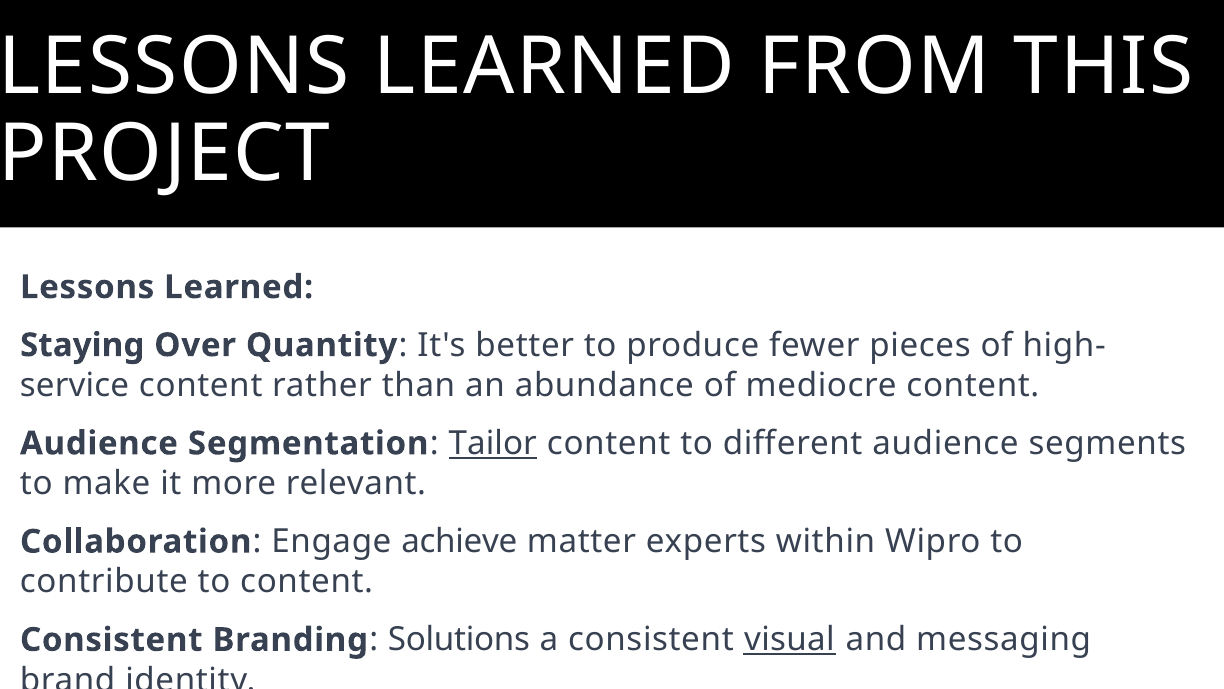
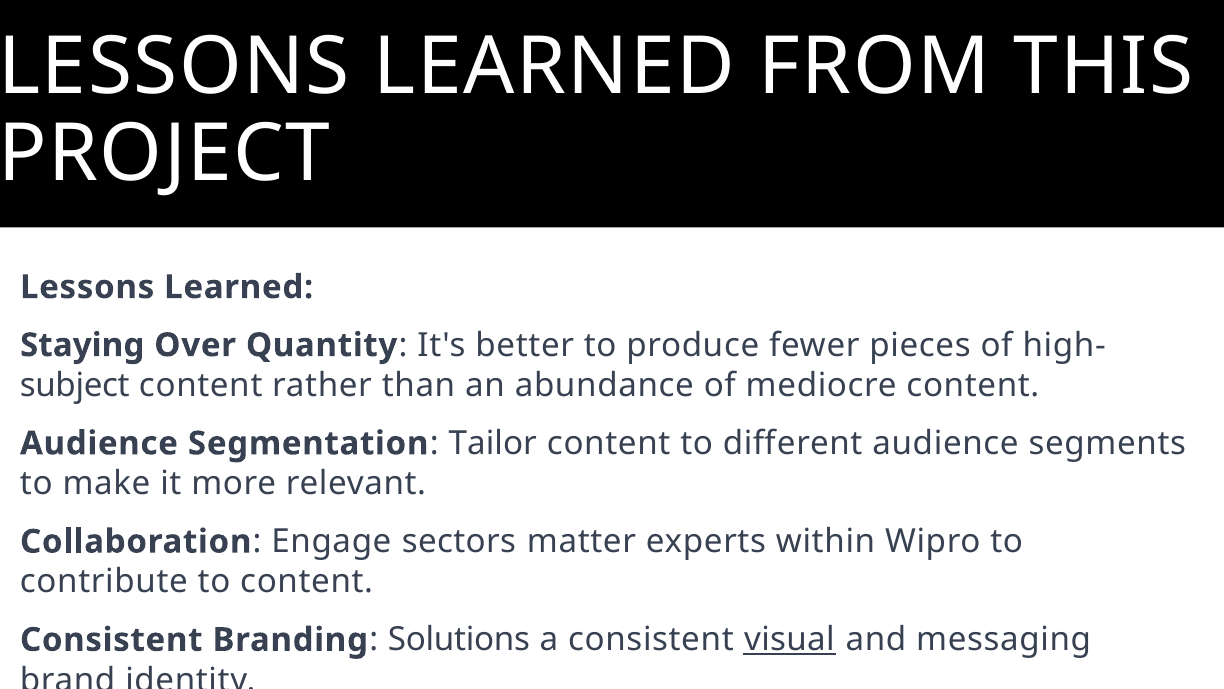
service: service -> subject (75, 385)
Tailor underline: present -> none (493, 443)
achieve: achieve -> sectors (459, 541)
